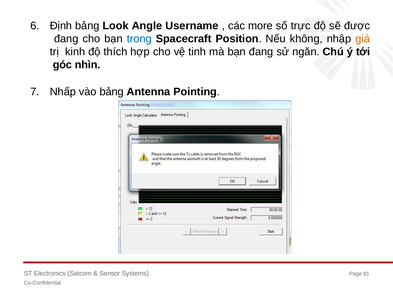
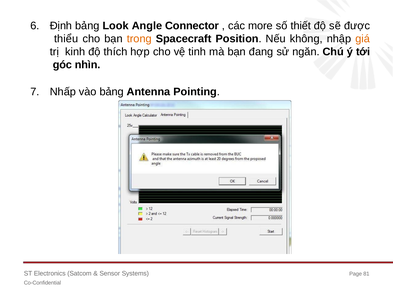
Username: Username -> Connector (192, 26)
trực: trực -> thiết (301, 26)
đang: đang -> thiểu (66, 39)
trong colour: blue -> orange (139, 39)
